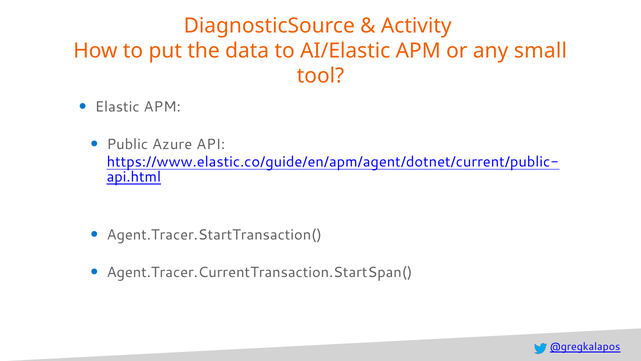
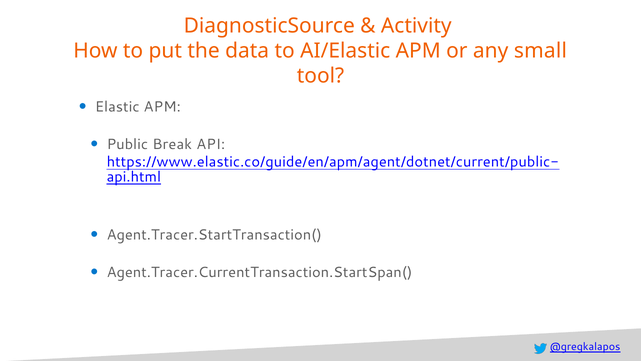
Azure: Azure -> Break (172, 144)
